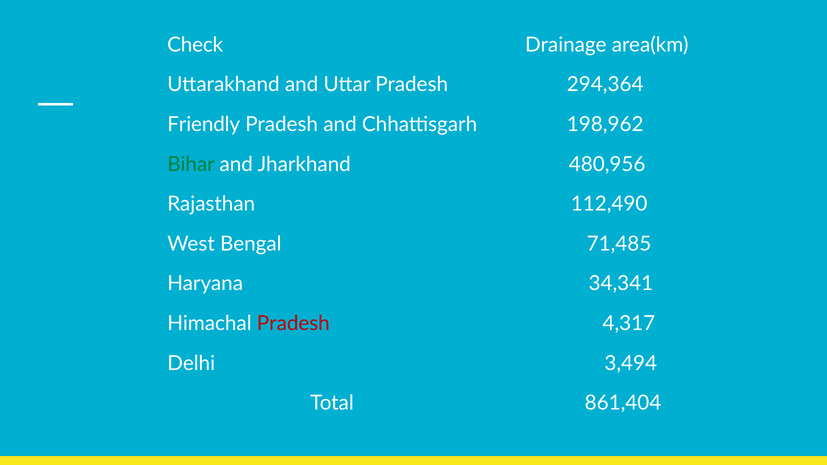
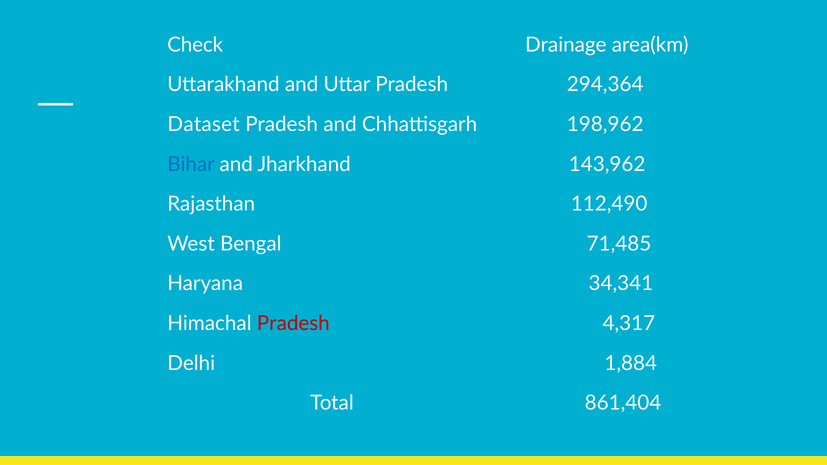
Friendly: Friendly -> Dataset (204, 124)
Bihar colour: green -> blue (191, 164)
480,956: 480,956 -> 143,962 (607, 164)
3,494: 3,494 -> 1,884 (631, 363)
